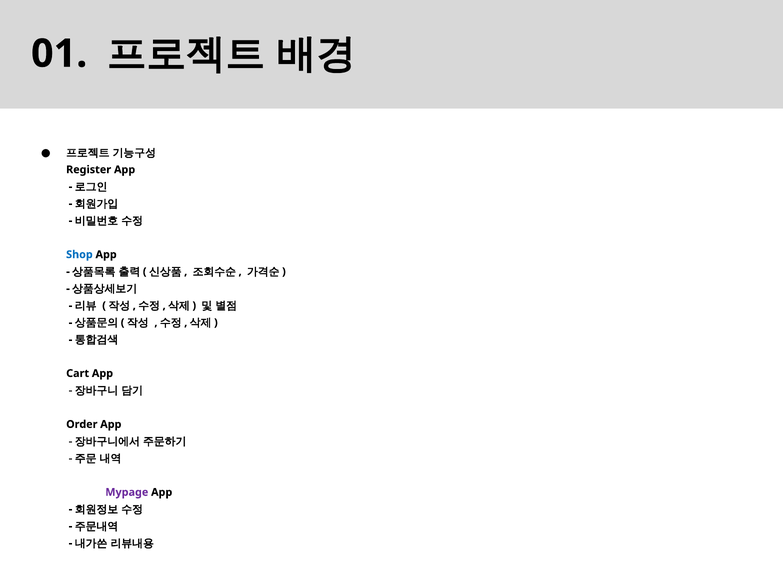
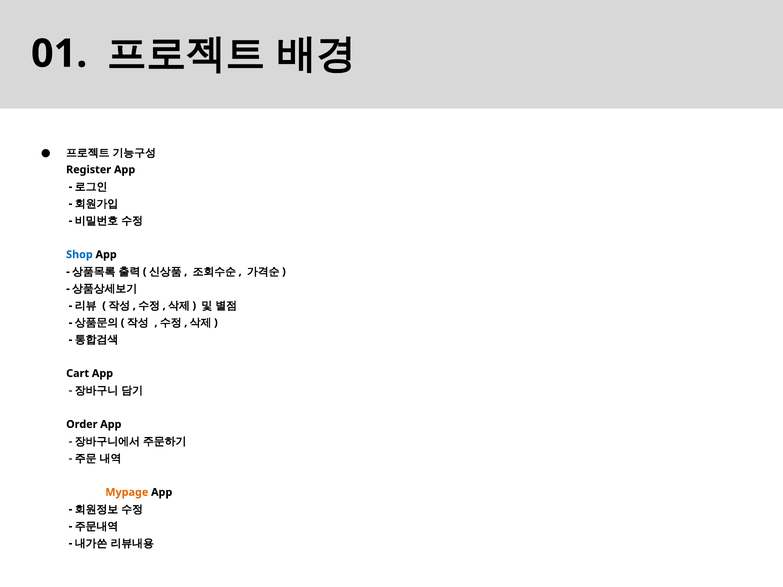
Mypage colour: purple -> orange (127, 492)
